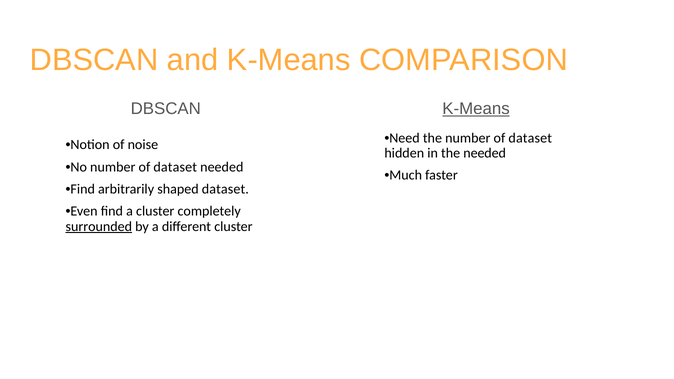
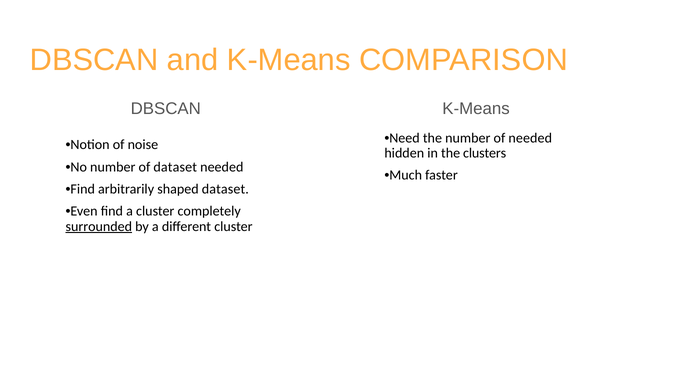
K-Means underline: present -> none (476, 109)
the number of dataset: dataset -> needed (530, 138)
the needed: needed -> clusters (485, 153)
